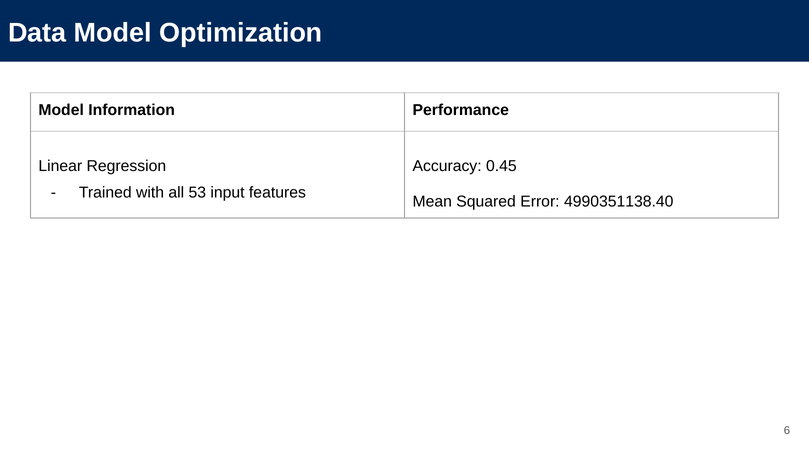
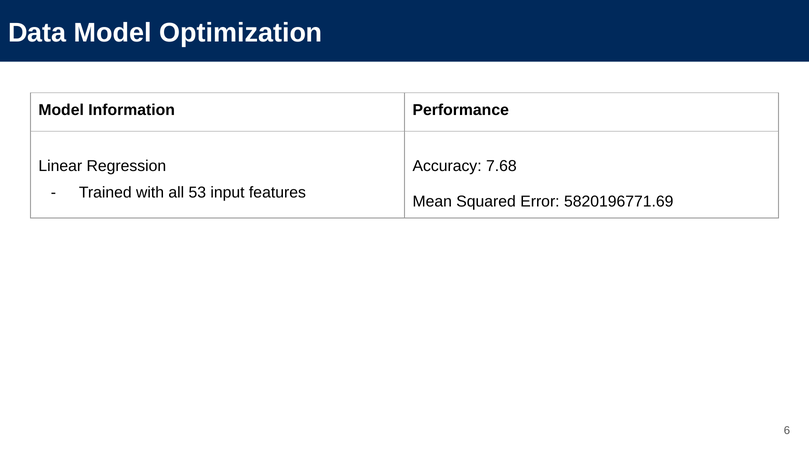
0.45: 0.45 -> 7.68 (501, 166)
4990351138.40: 4990351138.40 -> 5820196771.69 (619, 201)
